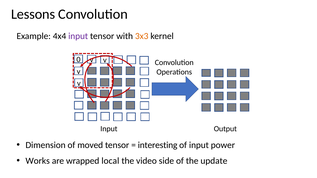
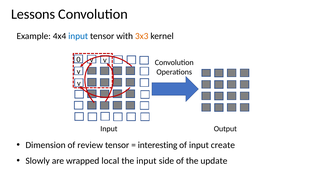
input colour: purple -> blue (78, 36)
moved: moved -> review (90, 145)
power: power -> create (223, 145)
Works: Works -> Slowly (38, 161)
the video: video -> input (146, 161)
